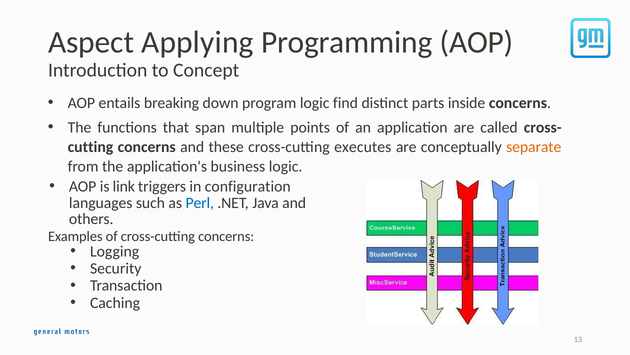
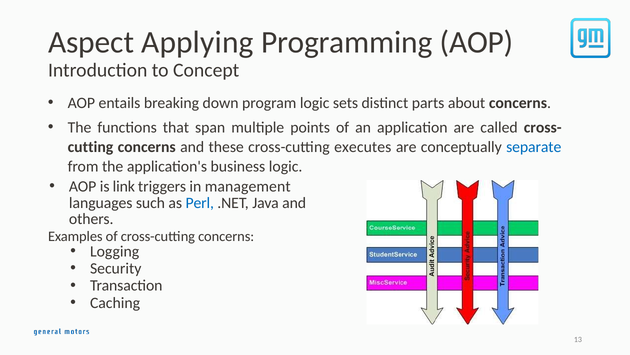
find: find -> sets (346, 103)
inside: inside -> about (467, 103)
separate colour: orange -> blue (534, 147)
configuration: configuration -> management (248, 186)
